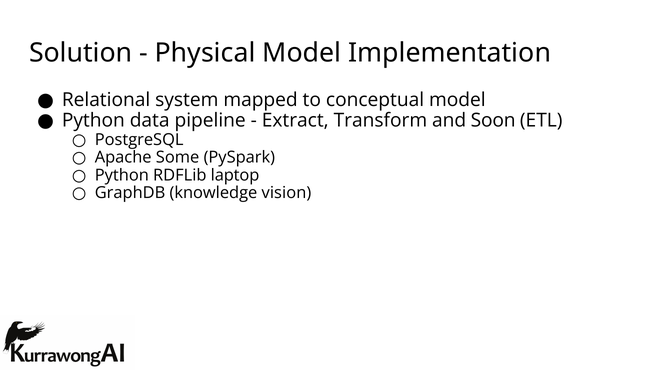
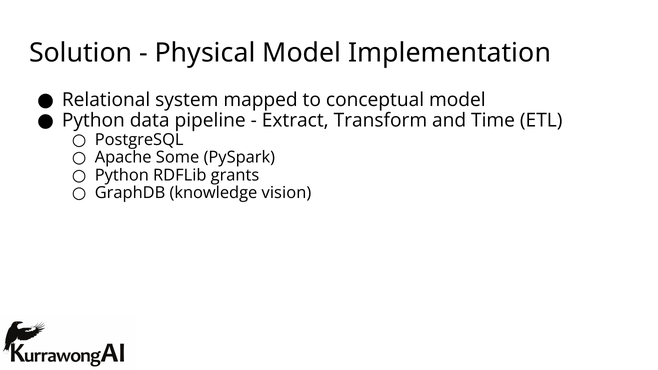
Soon: Soon -> Time (493, 120)
laptop: laptop -> grants (235, 175)
